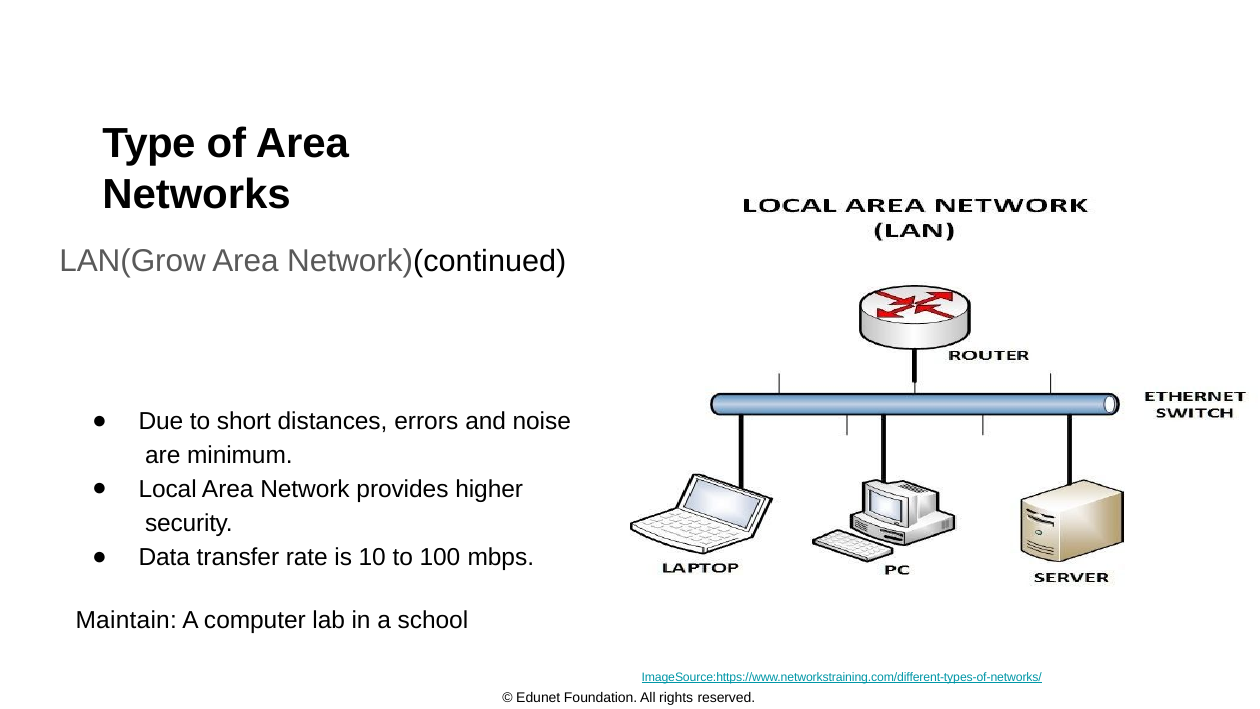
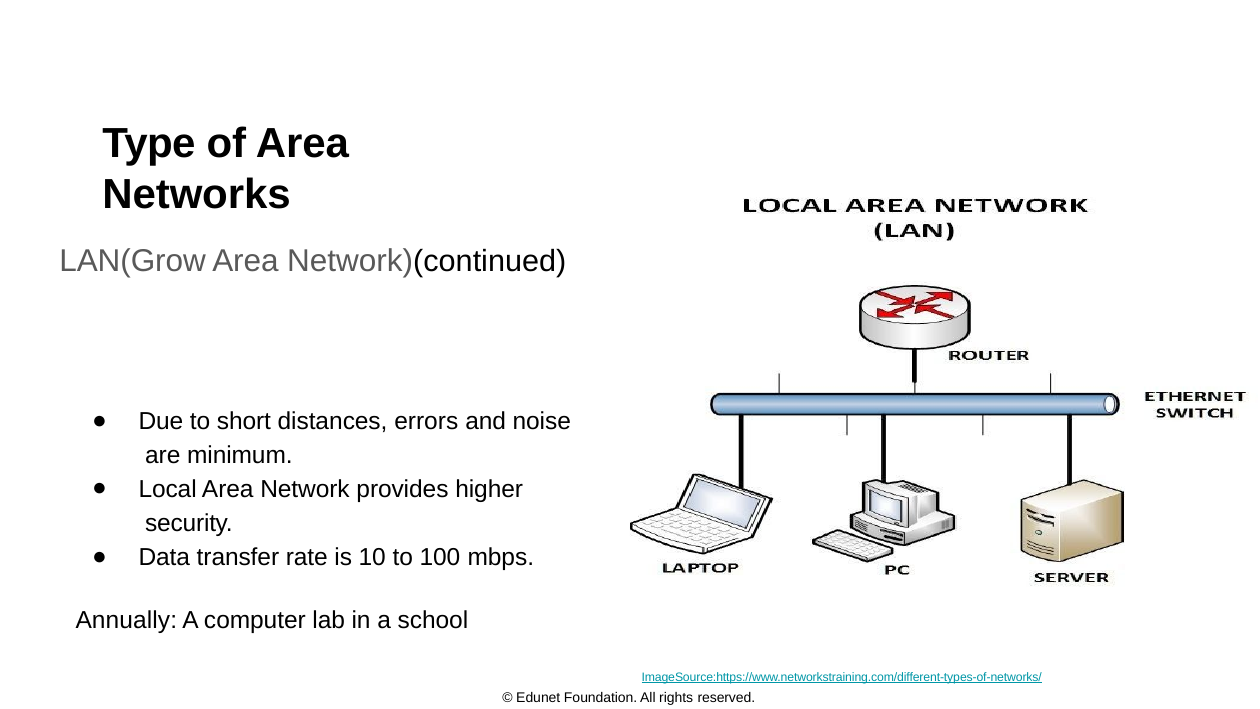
Maintain: Maintain -> Annually (126, 621)
